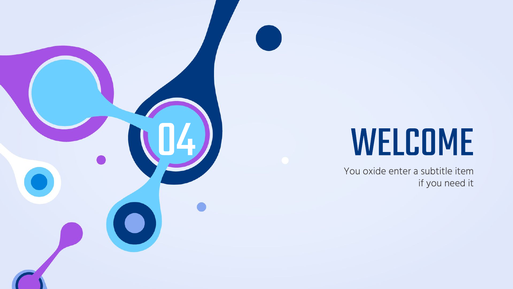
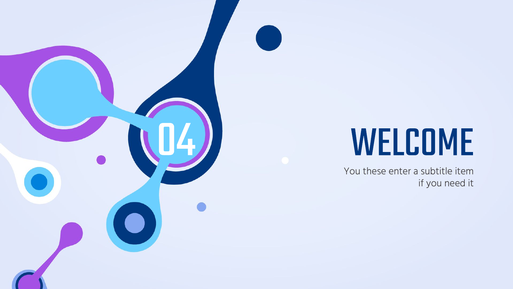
oxide: oxide -> these (374, 171)
